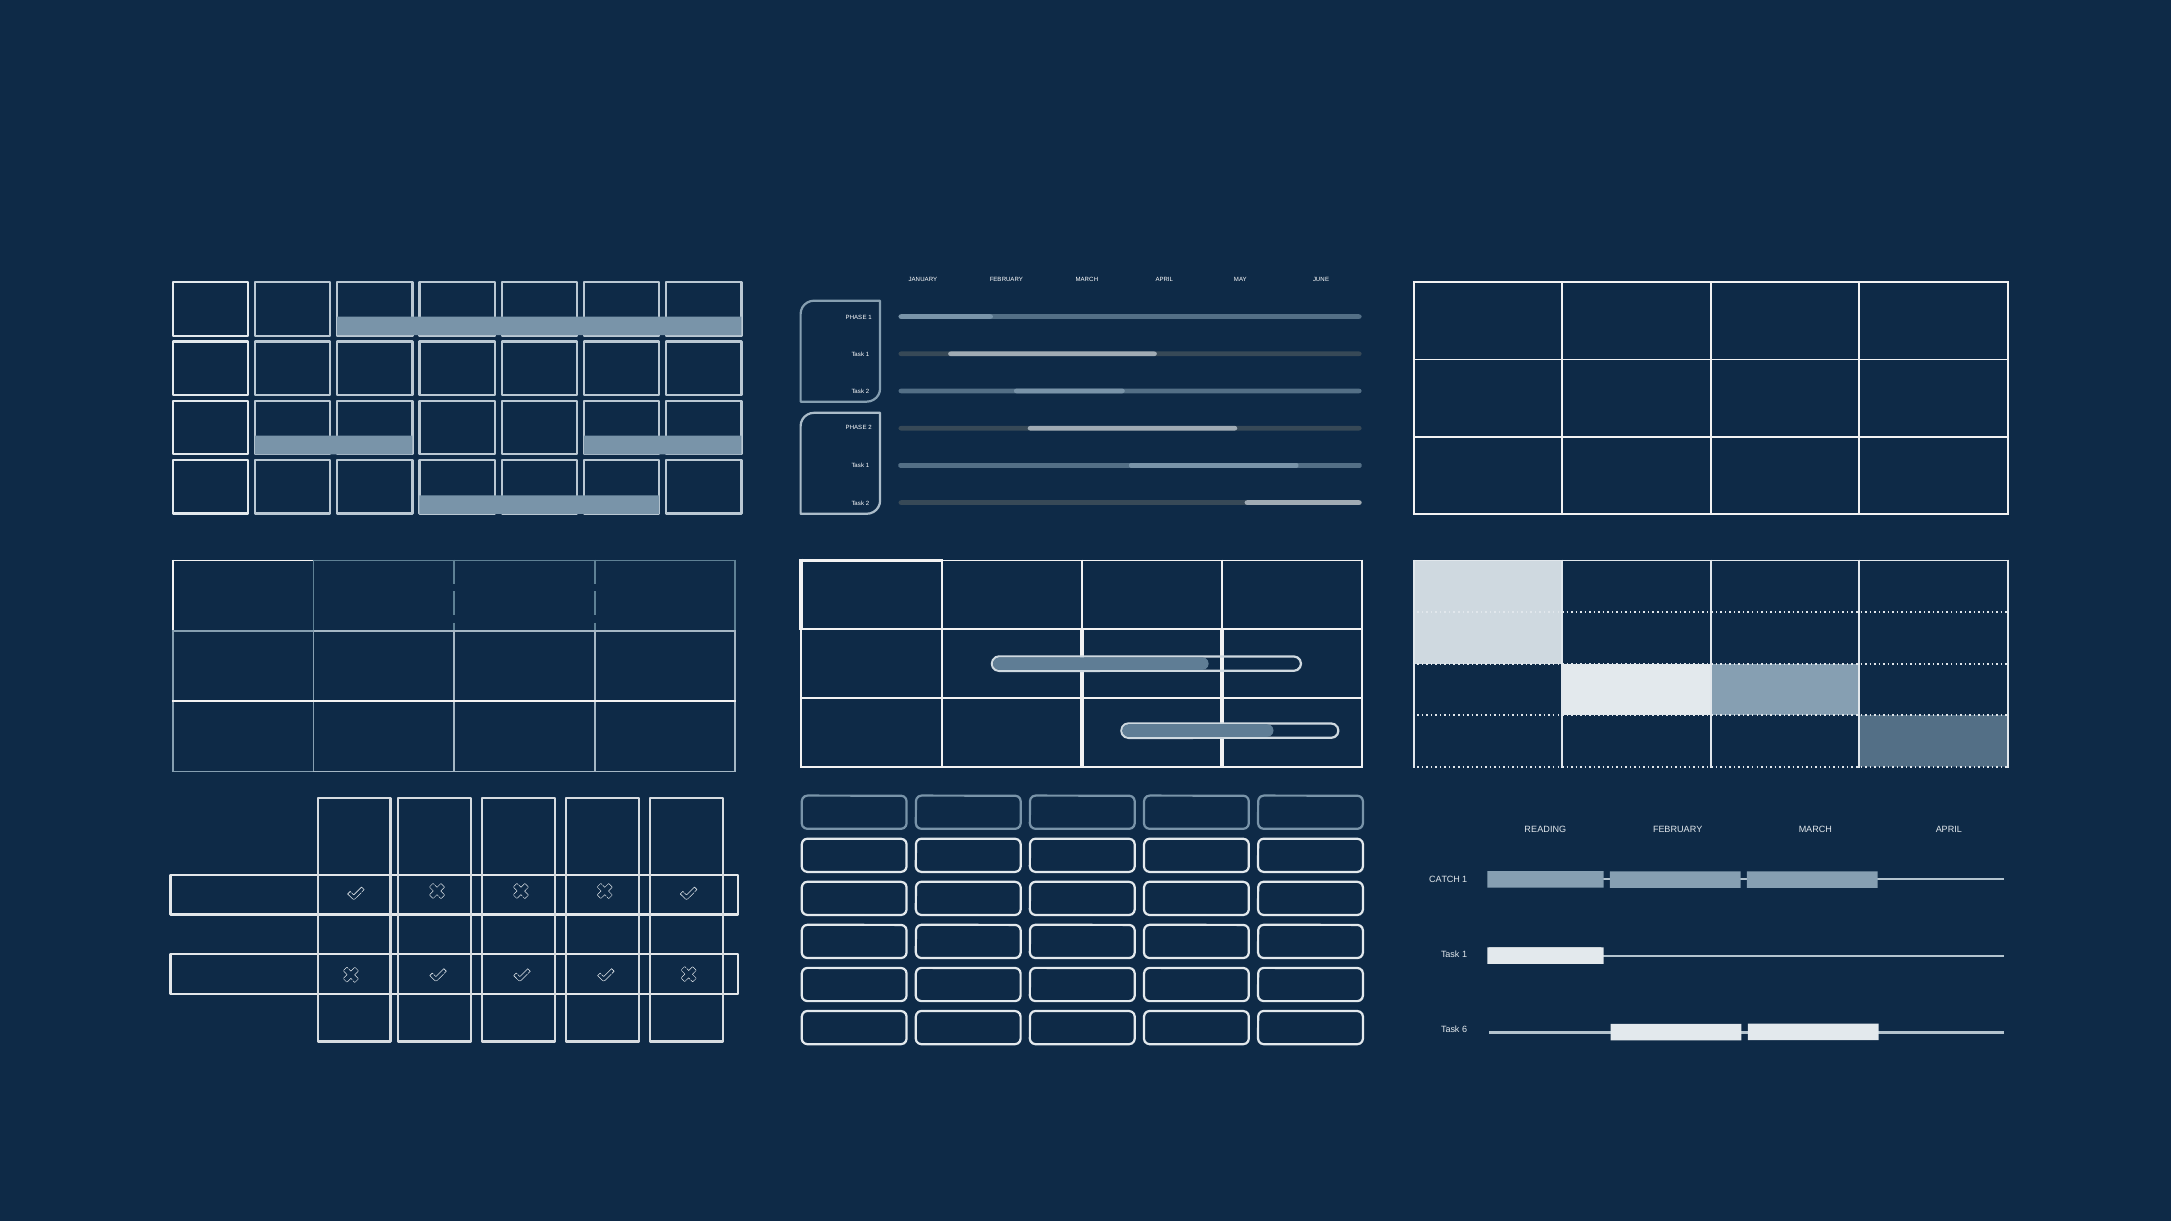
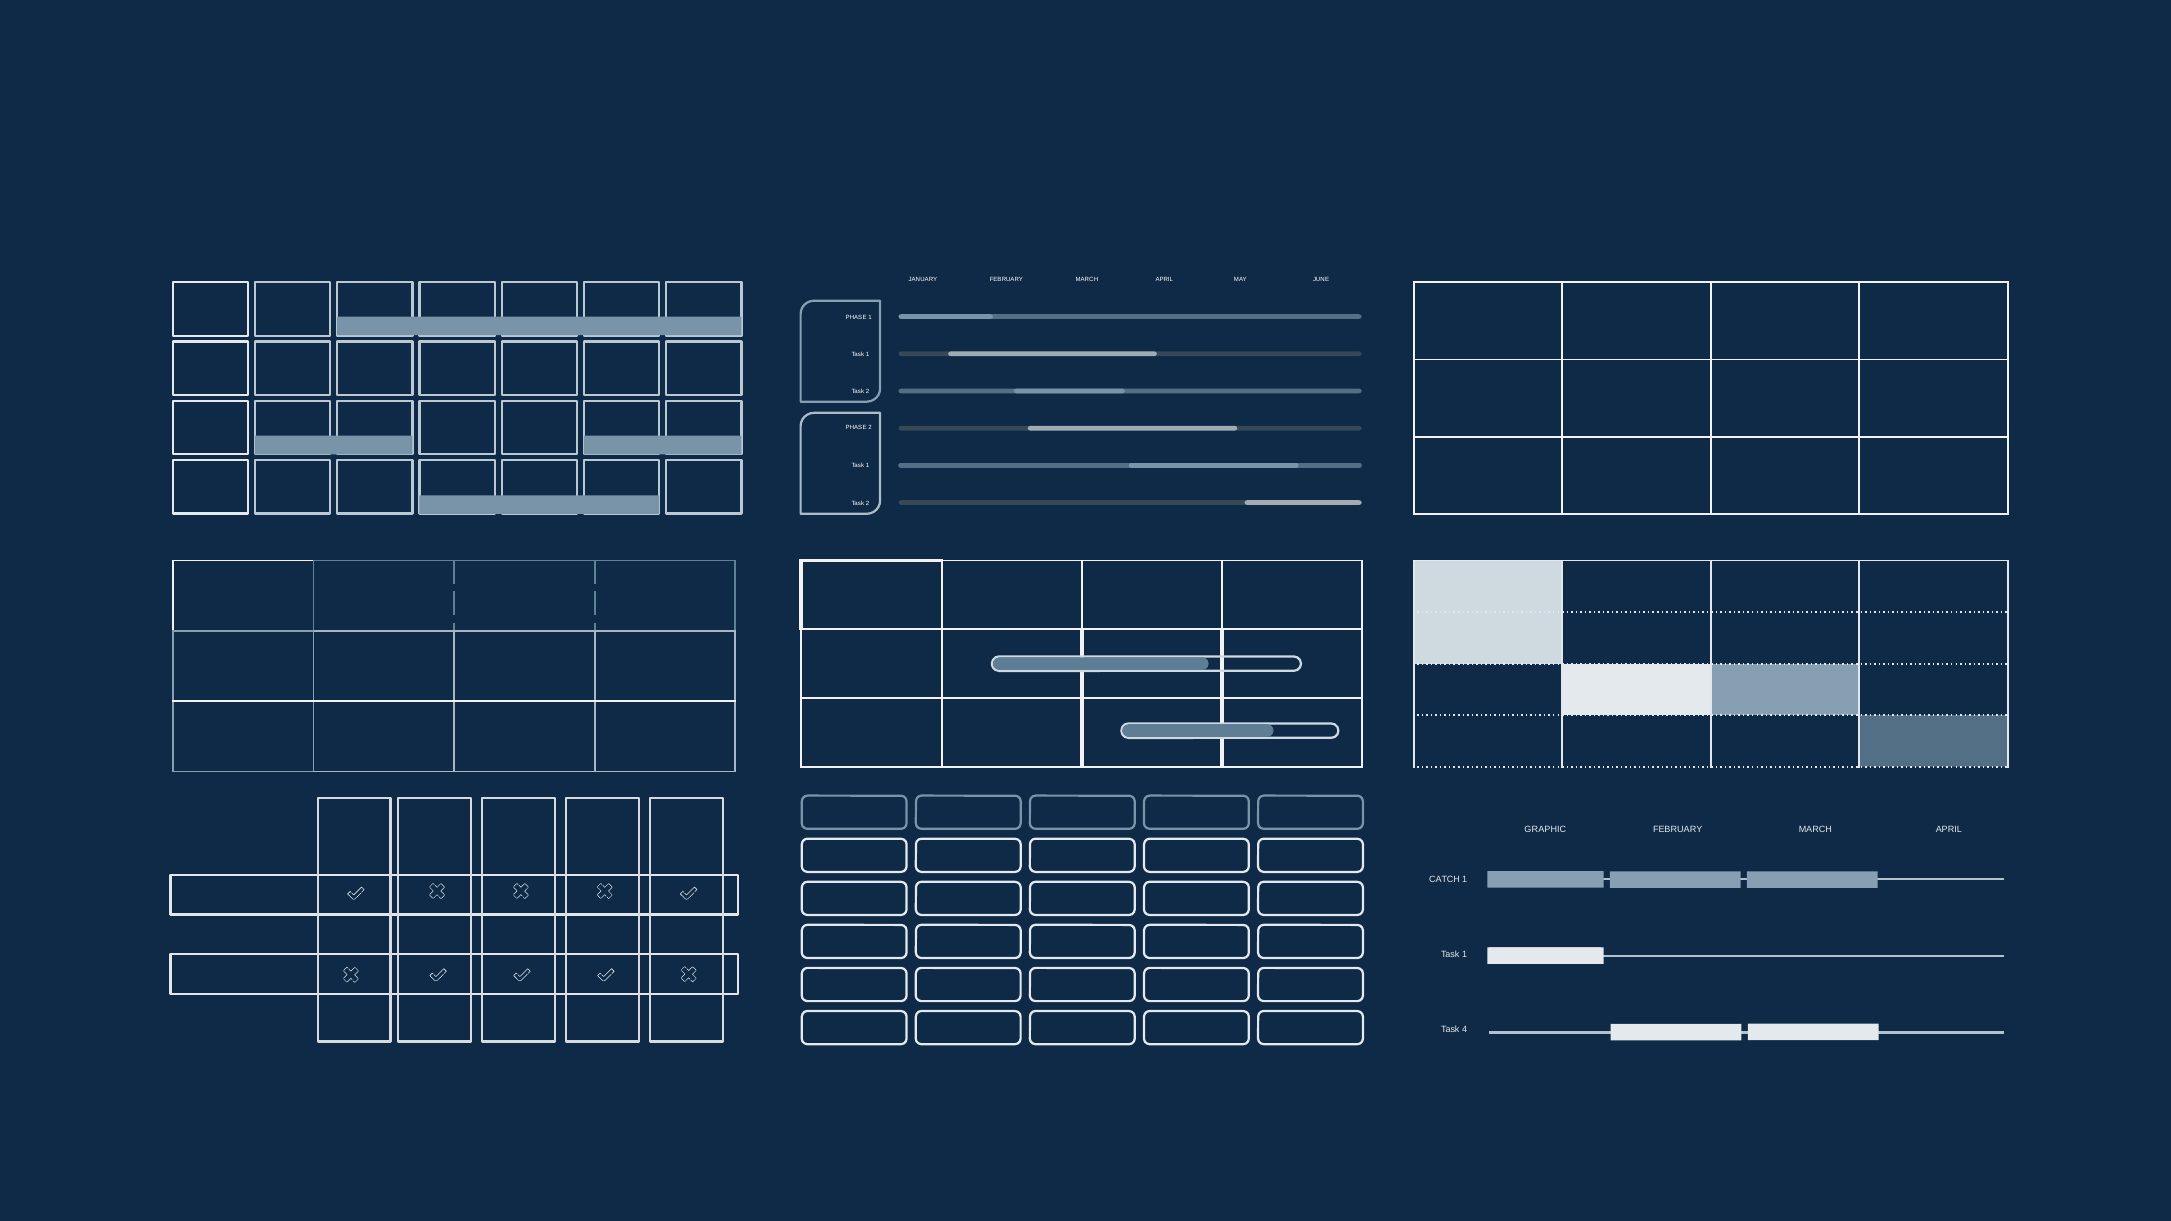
READING: READING -> GRAPHIC (1545, 830)
6: 6 -> 4 (1465, 1030)
